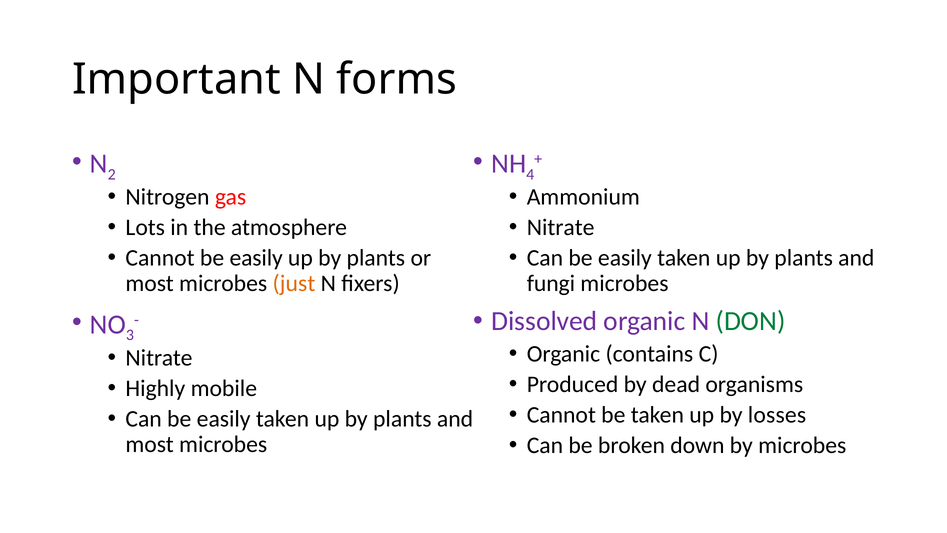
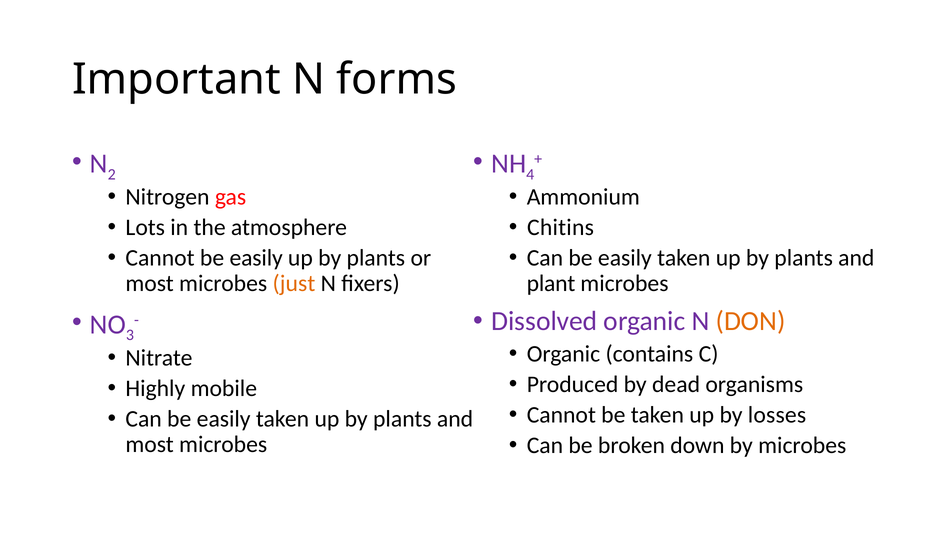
Nitrate: Nitrate -> Chitins (560, 227)
fungi: fungi -> plant (551, 283)
DON colour: green -> orange (751, 321)
